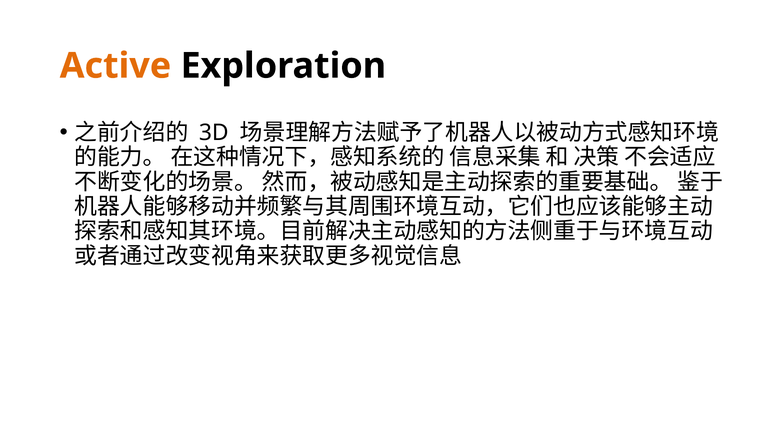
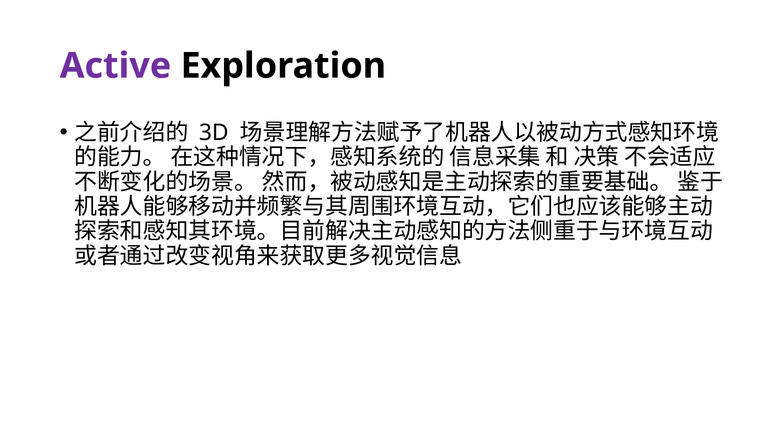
Active colour: orange -> purple (115, 66)
